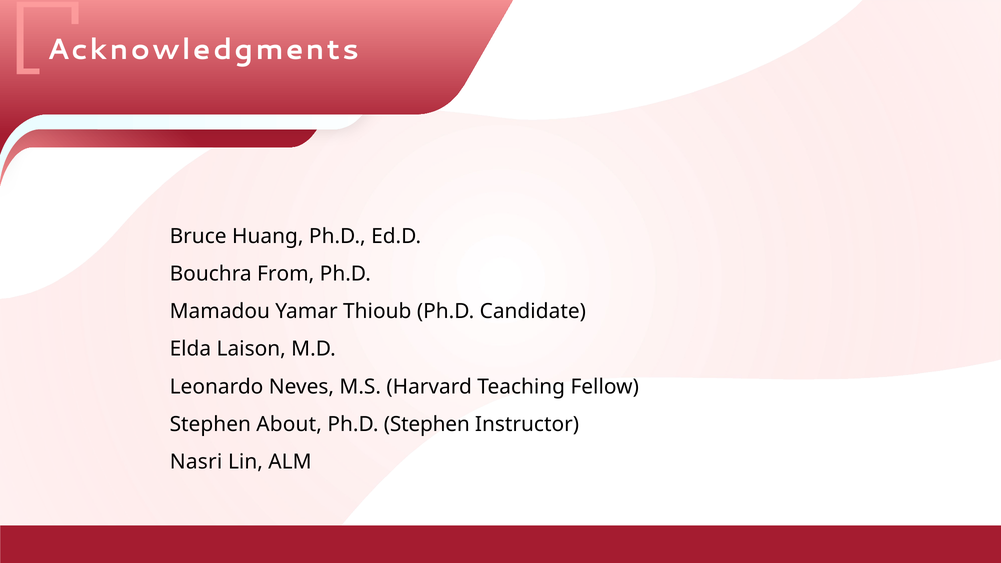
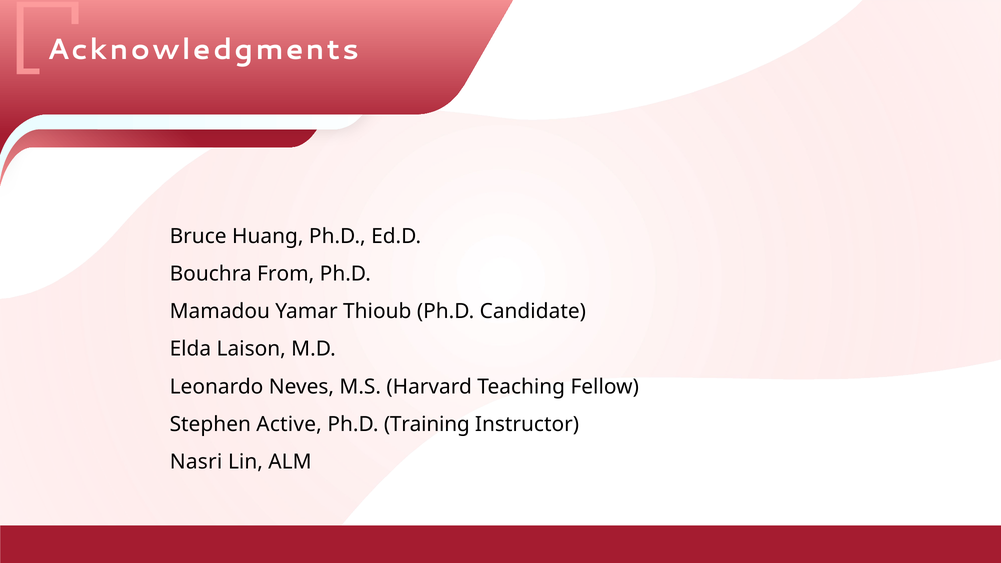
About: About -> Active (289, 424)
Ph.D Stephen: Stephen -> Training (427, 424)
